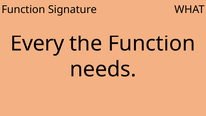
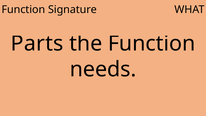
Every: Every -> Parts (37, 43)
